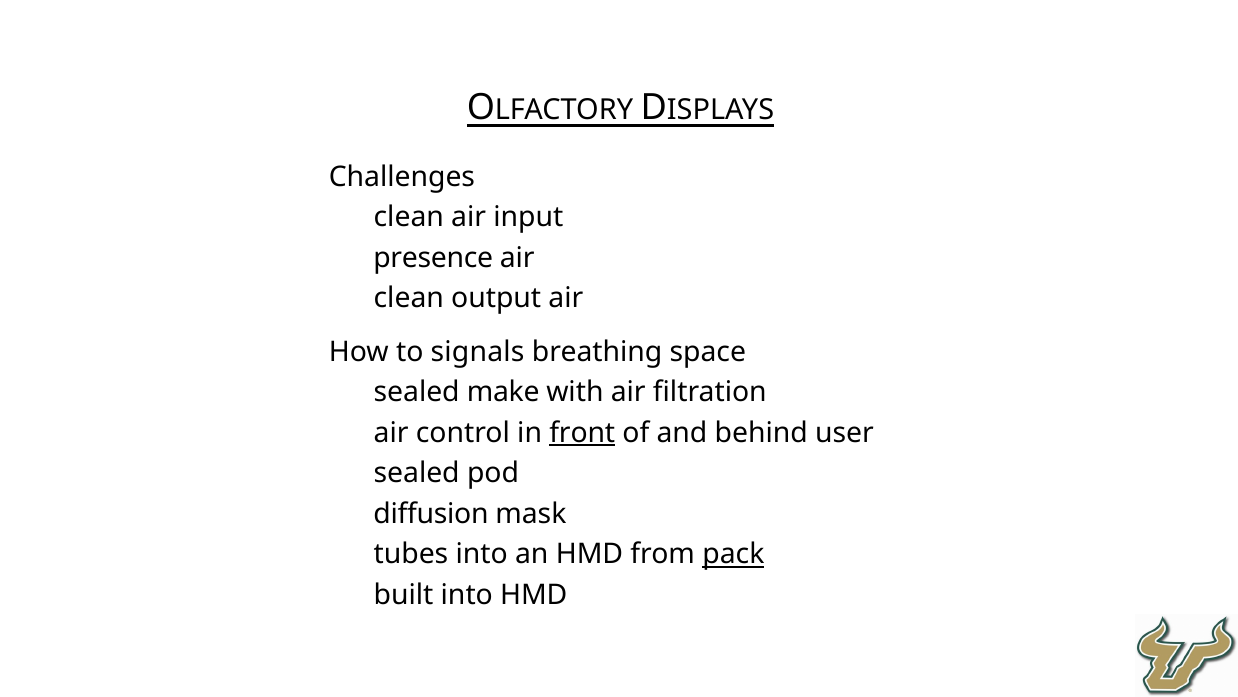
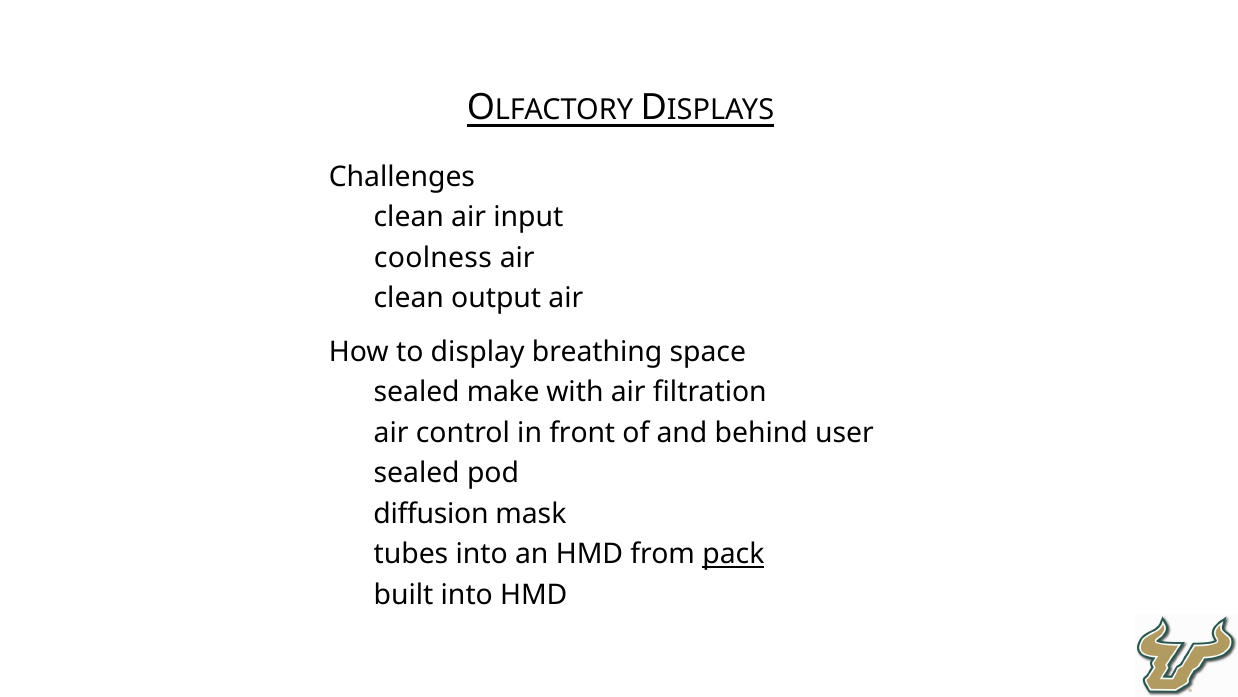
presence: presence -> coolness (433, 258)
signals: signals -> display (478, 352)
front underline: present -> none (582, 433)
